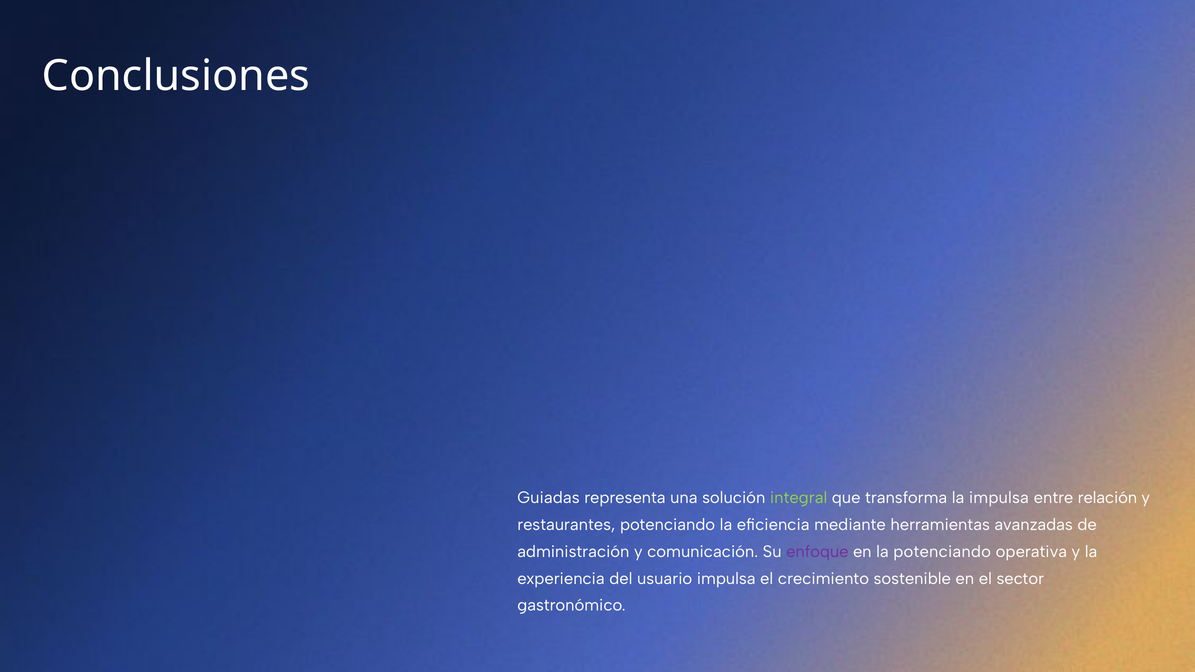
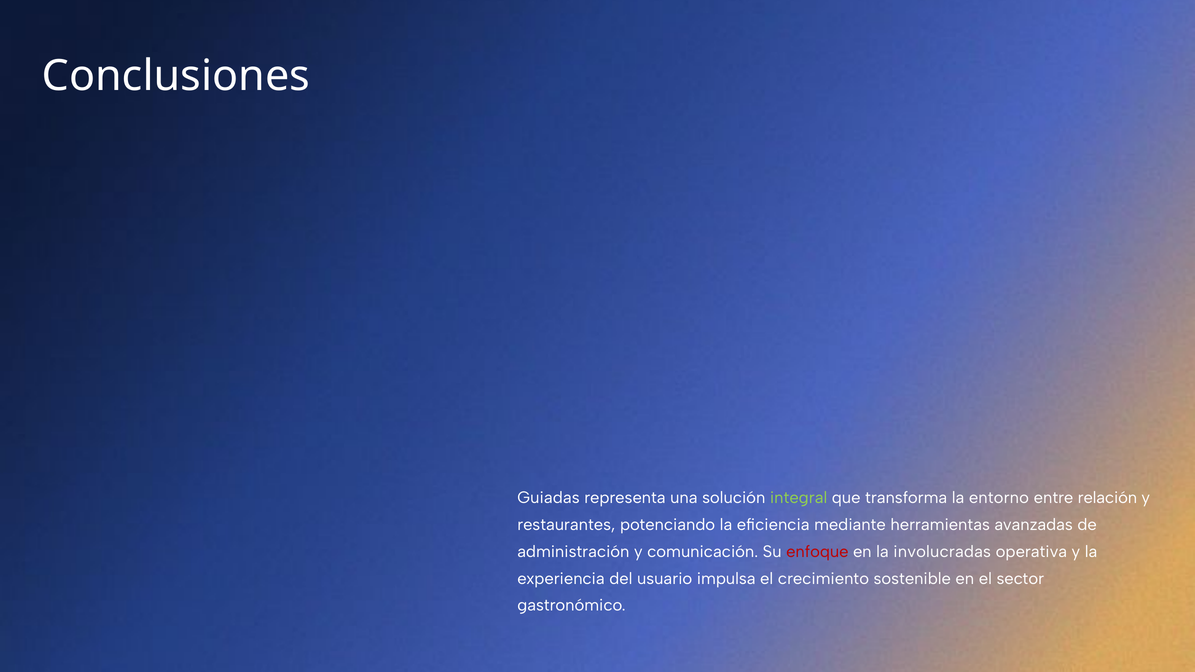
la impulsa: impulsa -> entorno (999, 498)
enfoque colour: purple -> red (817, 552)
la potenciando: potenciando -> involucradas (942, 552)
